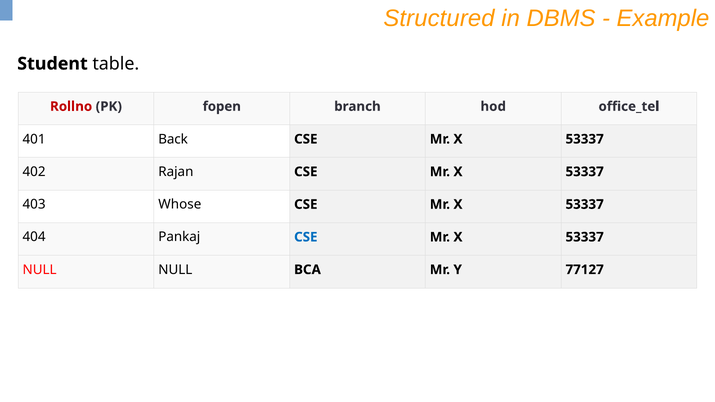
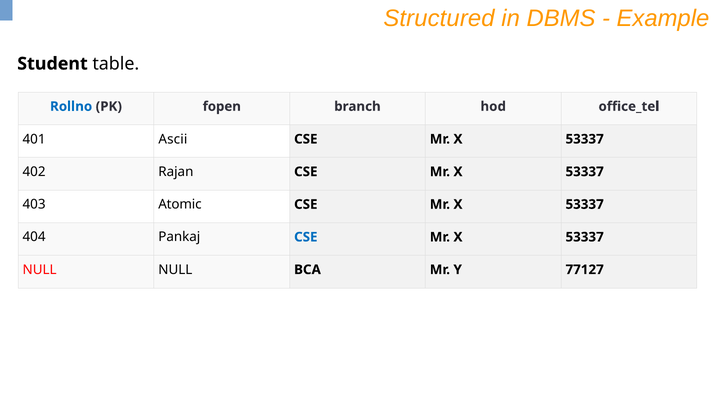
Rollno colour: red -> blue (71, 106)
Back: Back -> Ascii (173, 139)
Whose: Whose -> Atomic (180, 204)
